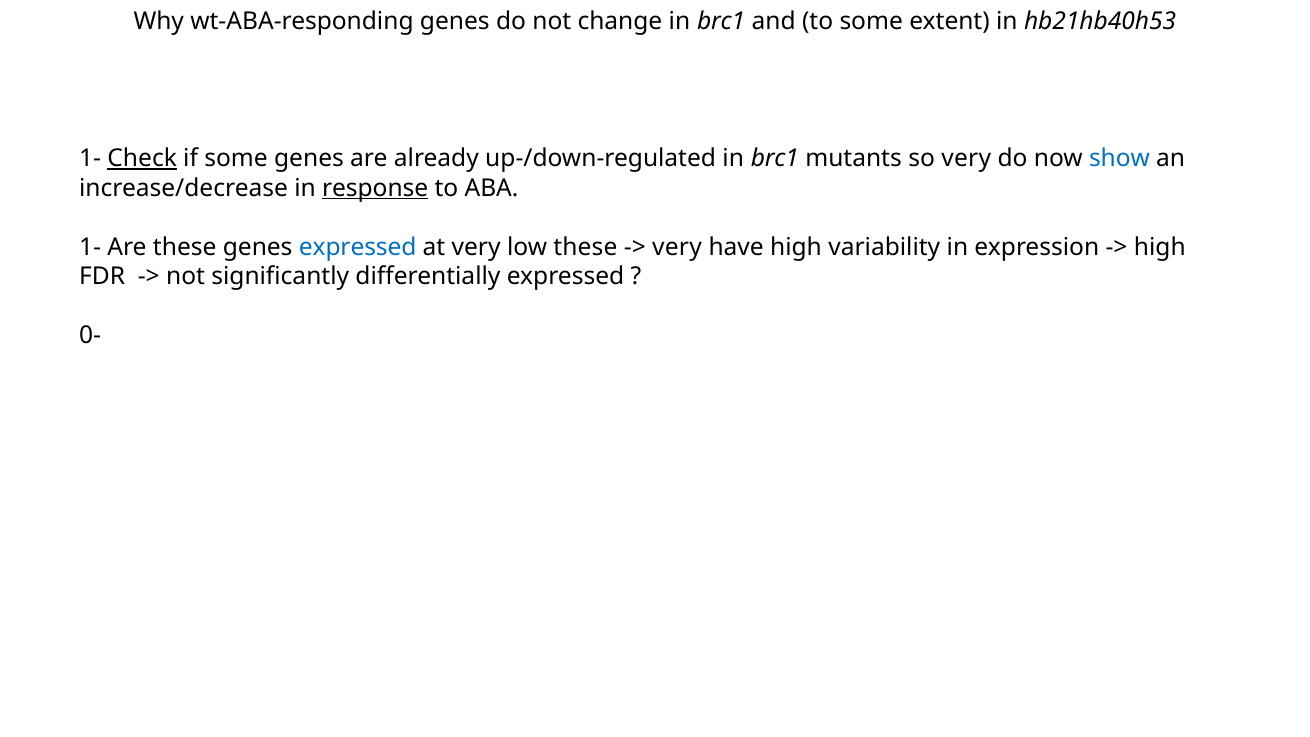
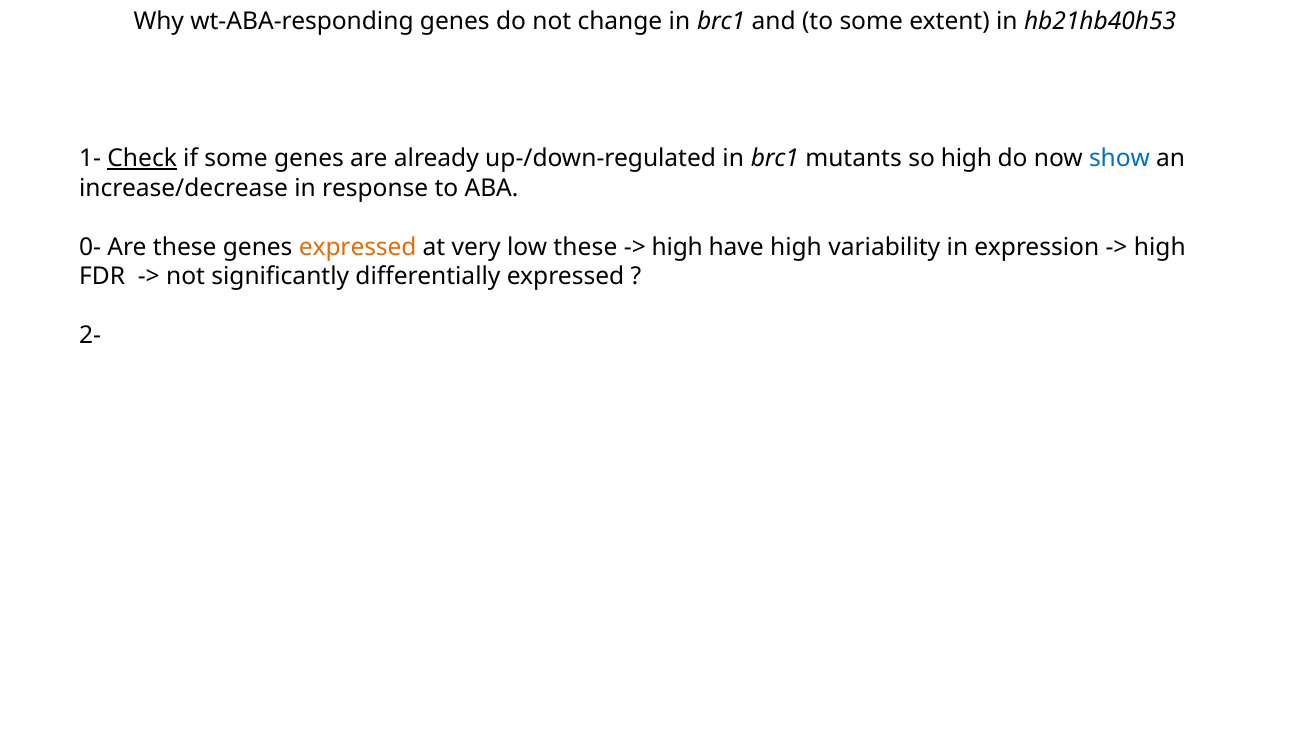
so very: very -> high (966, 159)
response underline: present -> none (375, 188)
1-: 1- -> 0- (90, 247)
expressed colour: blue -> orange (358, 247)
very: very -> high (677, 247)
0-: 0- -> 2- (90, 335)
